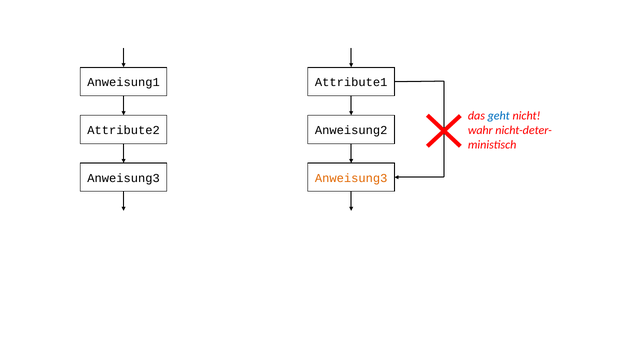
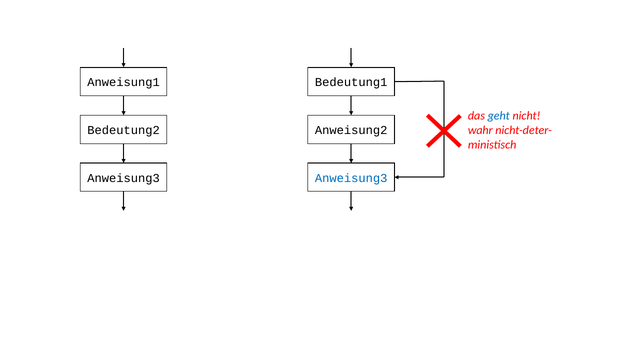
Attribute1: Attribute1 -> Bedeutung1 (351, 83)
Attribute2: Attribute2 -> Bedeutung2 (124, 130)
Anweisung3 colour: orange -> blue (351, 178)
